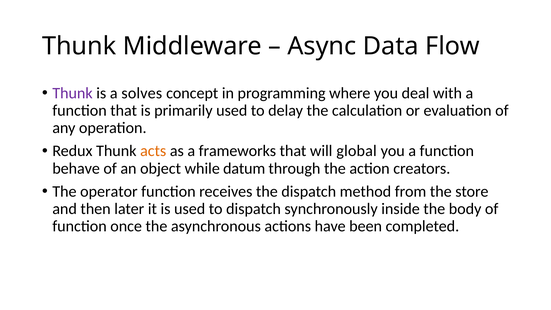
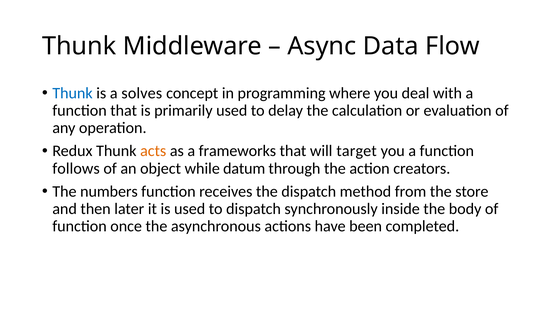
Thunk colour: purple -> blue (73, 93)
global: global -> target (357, 151)
behave: behave -> follows (76, 168)
operator: operator -> numbers (109, 191)
